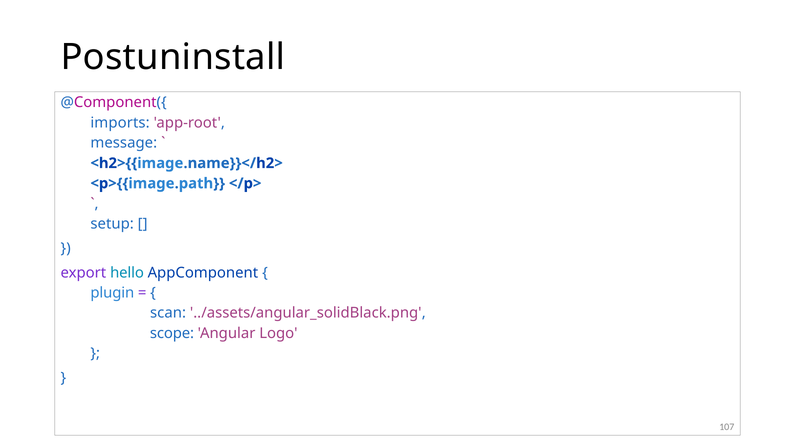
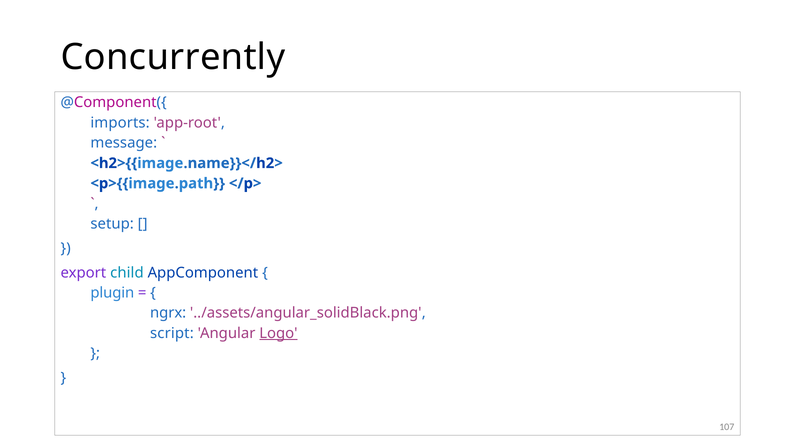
Postuninstall: Postuninstall -> Concurrently (173, 57)
hello: hello -> child (127, 273)
scan: scan -> ngrx (168, 313)
scope: scope -> script (172, 333)
Logo underline: none -> present (278, 333)
